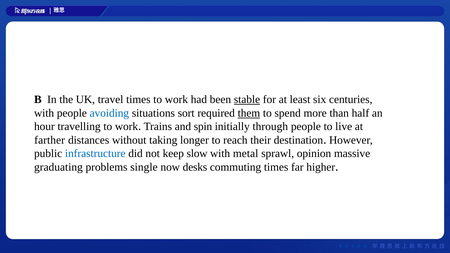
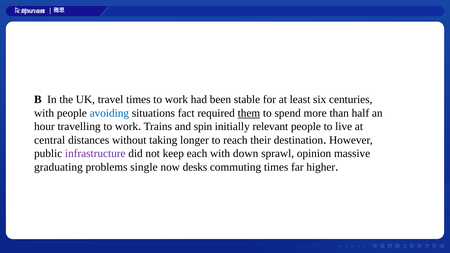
stable underline: present -> none (247, 100)
sort: sort -> fact (186, 113)
through: through -> relevant (270, 127)
farther: farther -> central (50, 140)
infrastructure colour: blue -> purple (95, 154)
slow: slow -> each (197, 154)
metal: metal -> down (246, 154)
